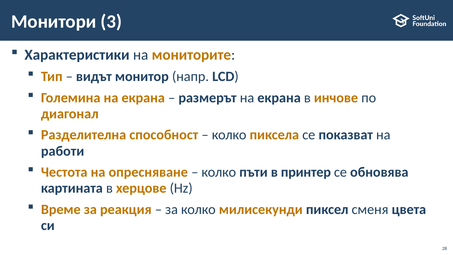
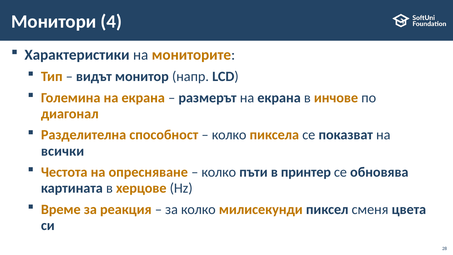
3: 3 -> 4 (111, 21)
работи: работи -> всички (63, 151)
